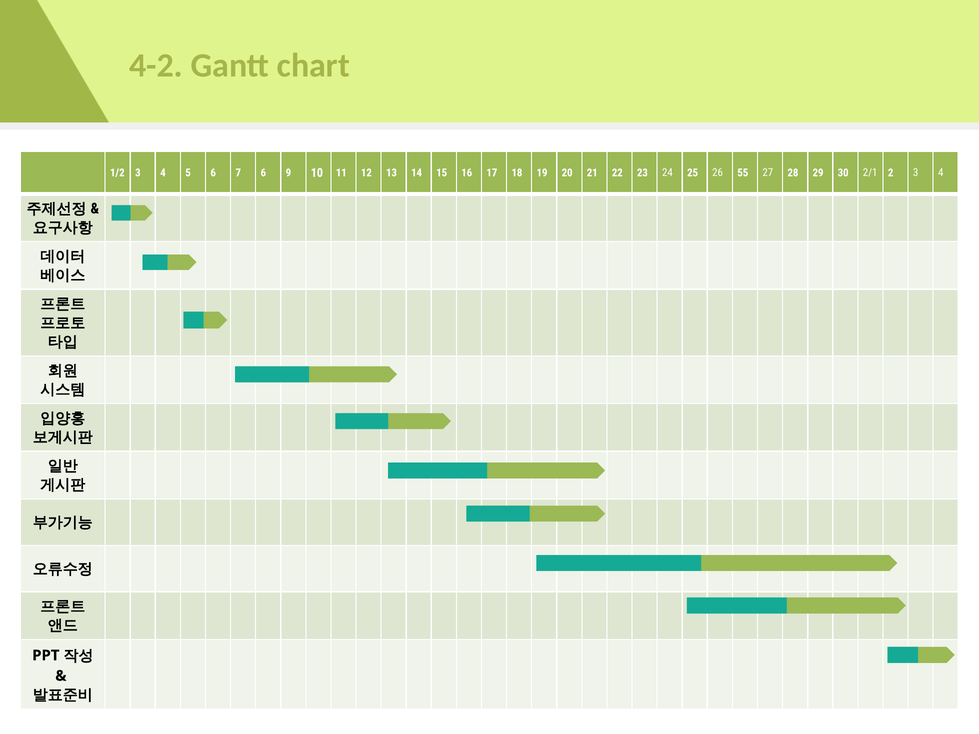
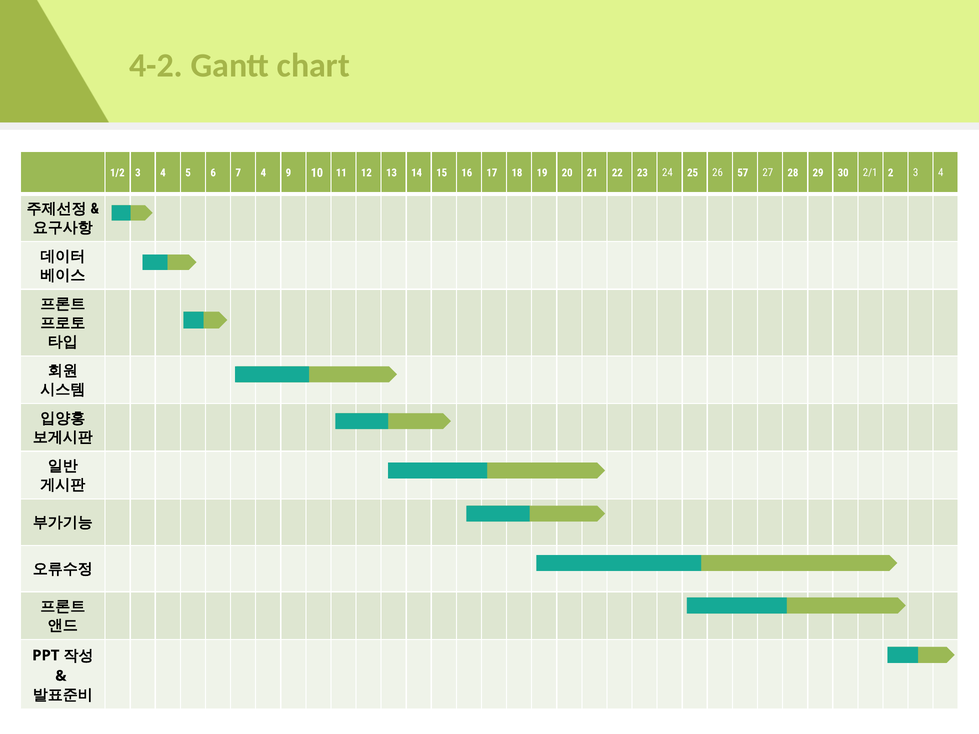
7 6: 6 -> 4 (263, 173)
55: 55 -> 57 (743, 173)
